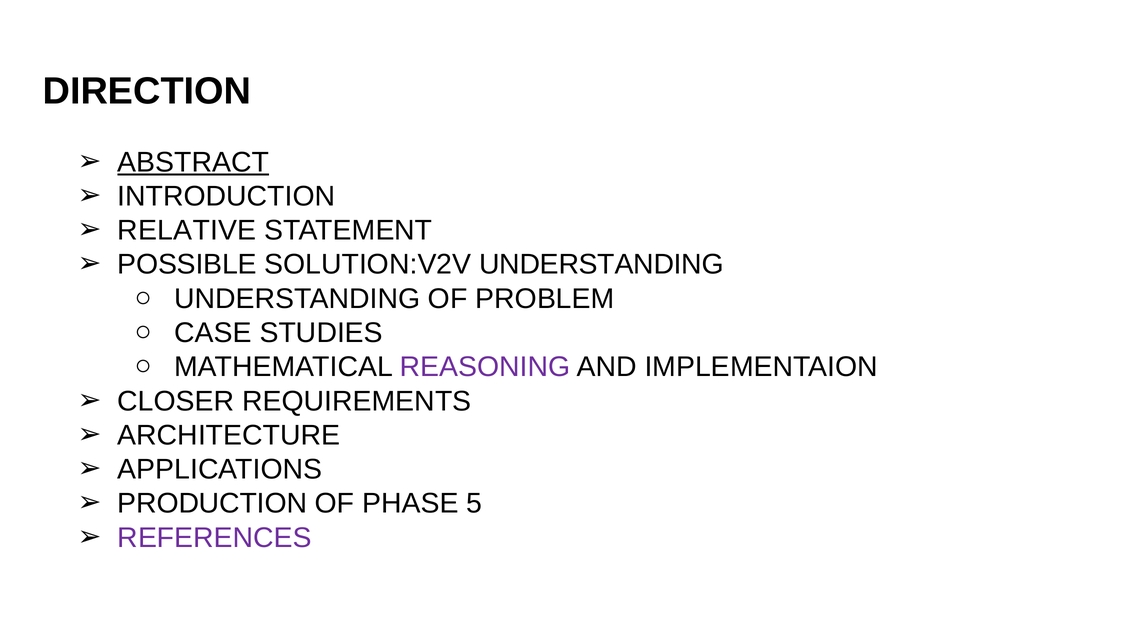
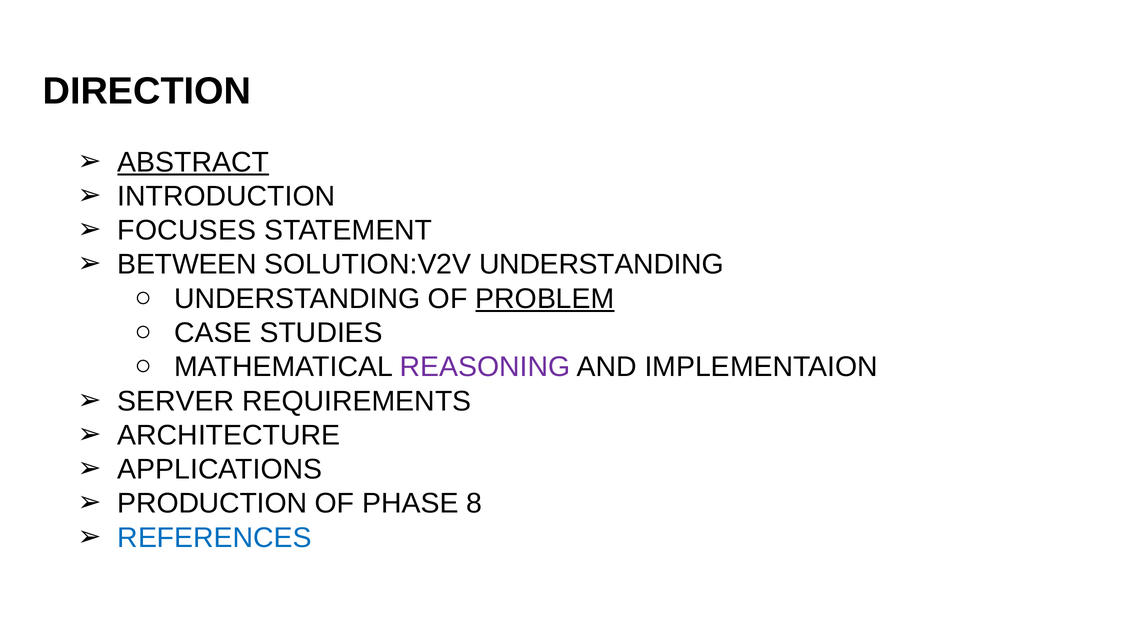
RELATIVE: RELATIVE -> FOCUSES (187, 231)
POSSIBLE: POSSIBLE -> BETWEEN (187, 265)
PROBLEM underline: none -> present (545, 299)
CLOSER: CLOSER -> SERVER (176, 401)
5: 5 -> 8 (474, 504)
REFERENCES colour: purple -> blue (215, 538)
